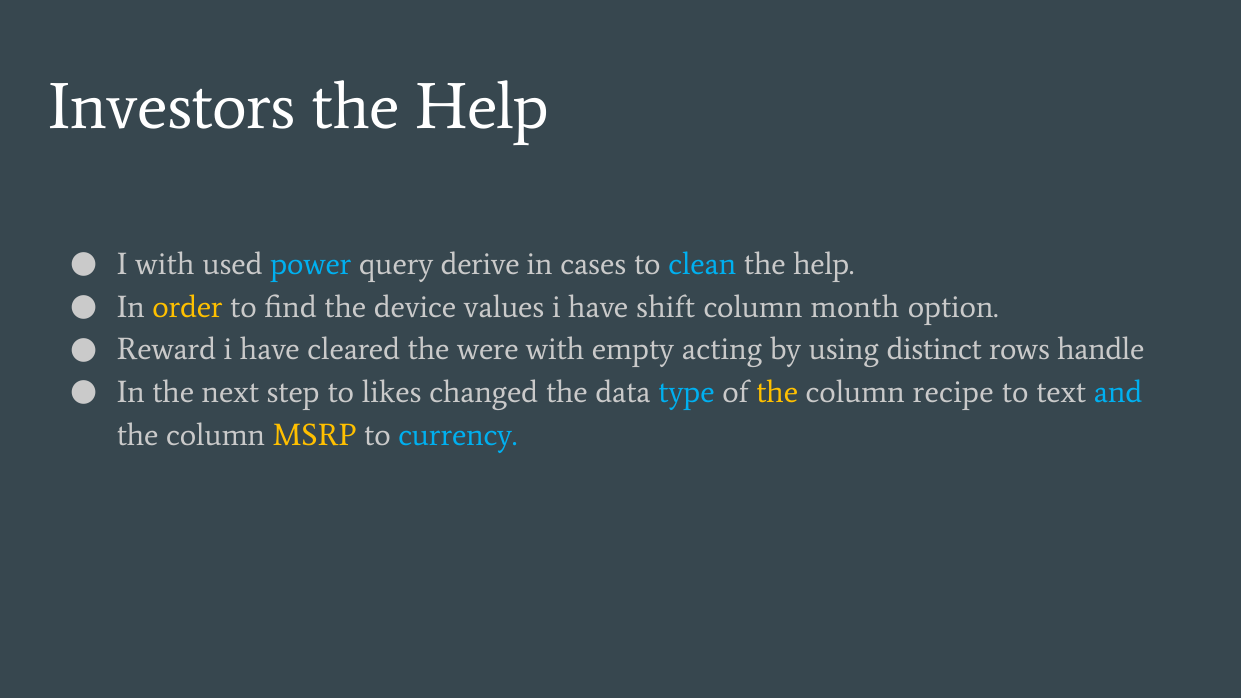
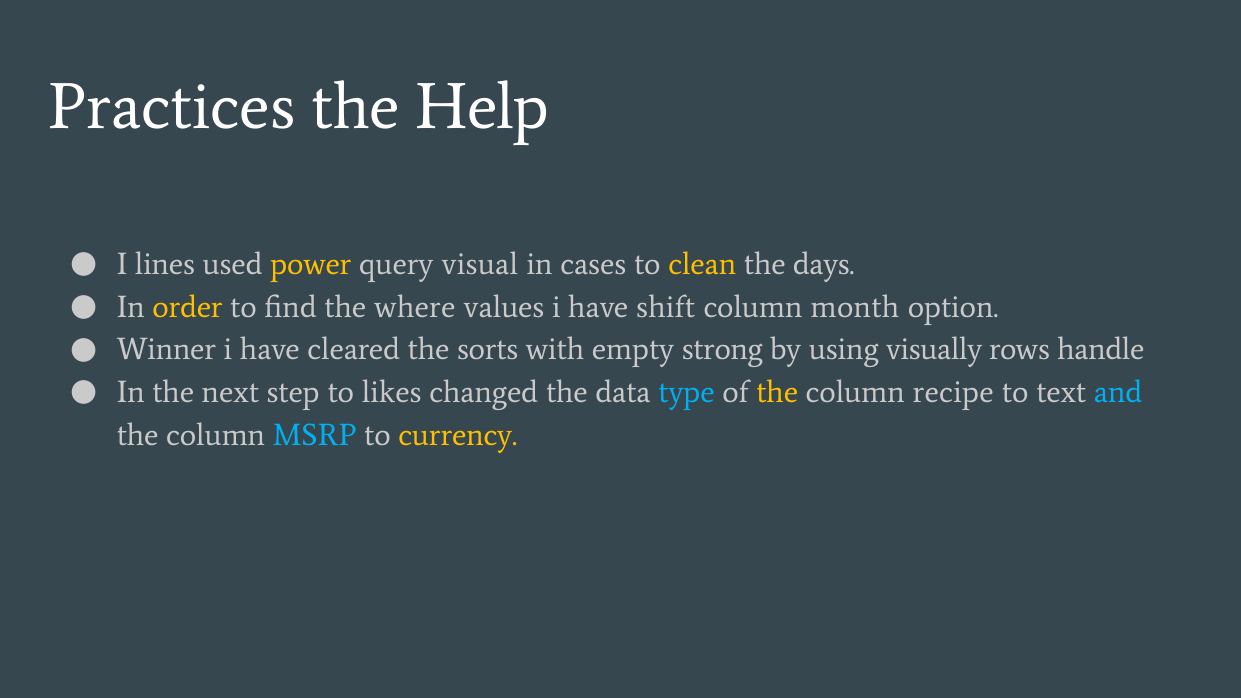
Investors: Investors -> Practices (172, 107)
I with: with -> lines (165, 264)
power colour: light blue -> yellow (311, 264)
derive: derive -> visual (480, 264)
clean colour: light blue -> yellow (702, 264)
help: help -> days (824, 264)
device: device -> where (415, 307)
Reward: Reward -> Winner (166, 350)
were: were -> sorts (488, 350)
acting: acting -> strong (722, 350)
distinct: distinct -> visually (934, 350)
MSRP colour: yellow -> light blue (315, 435)
currency colour: light blue -> yellow (458, 435)
